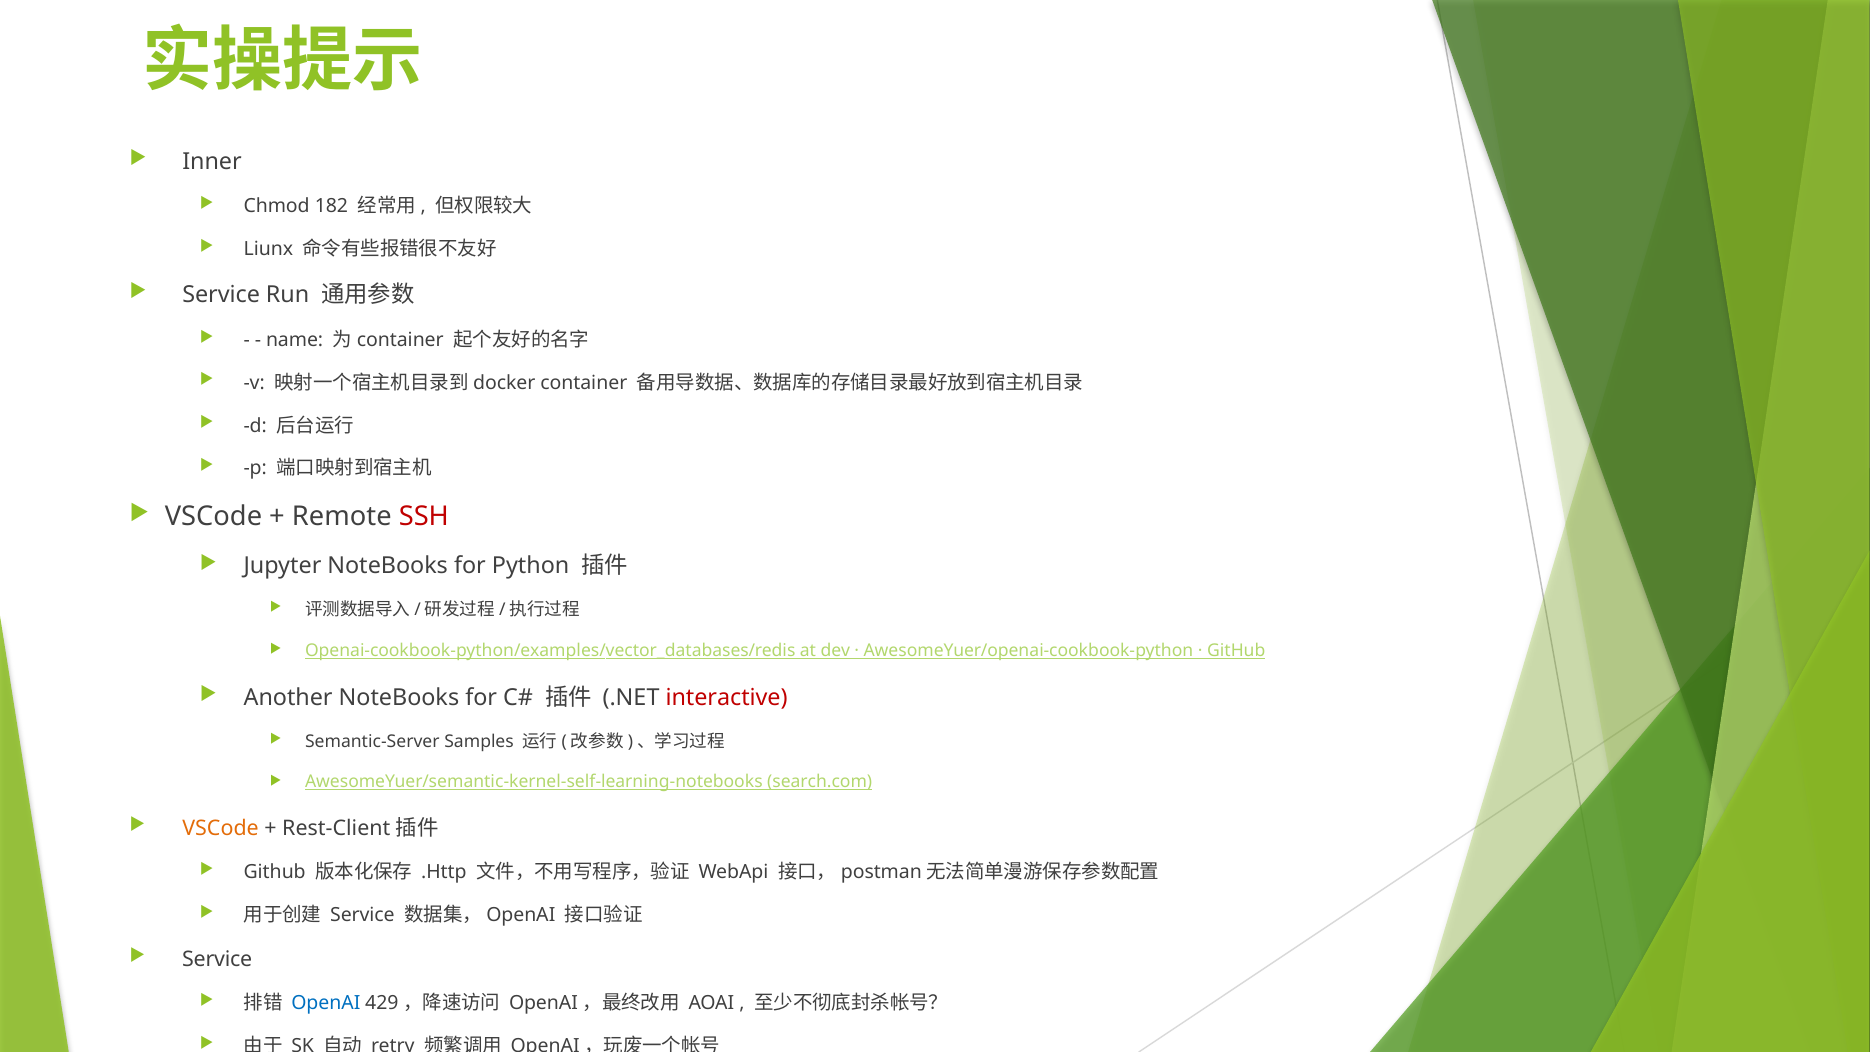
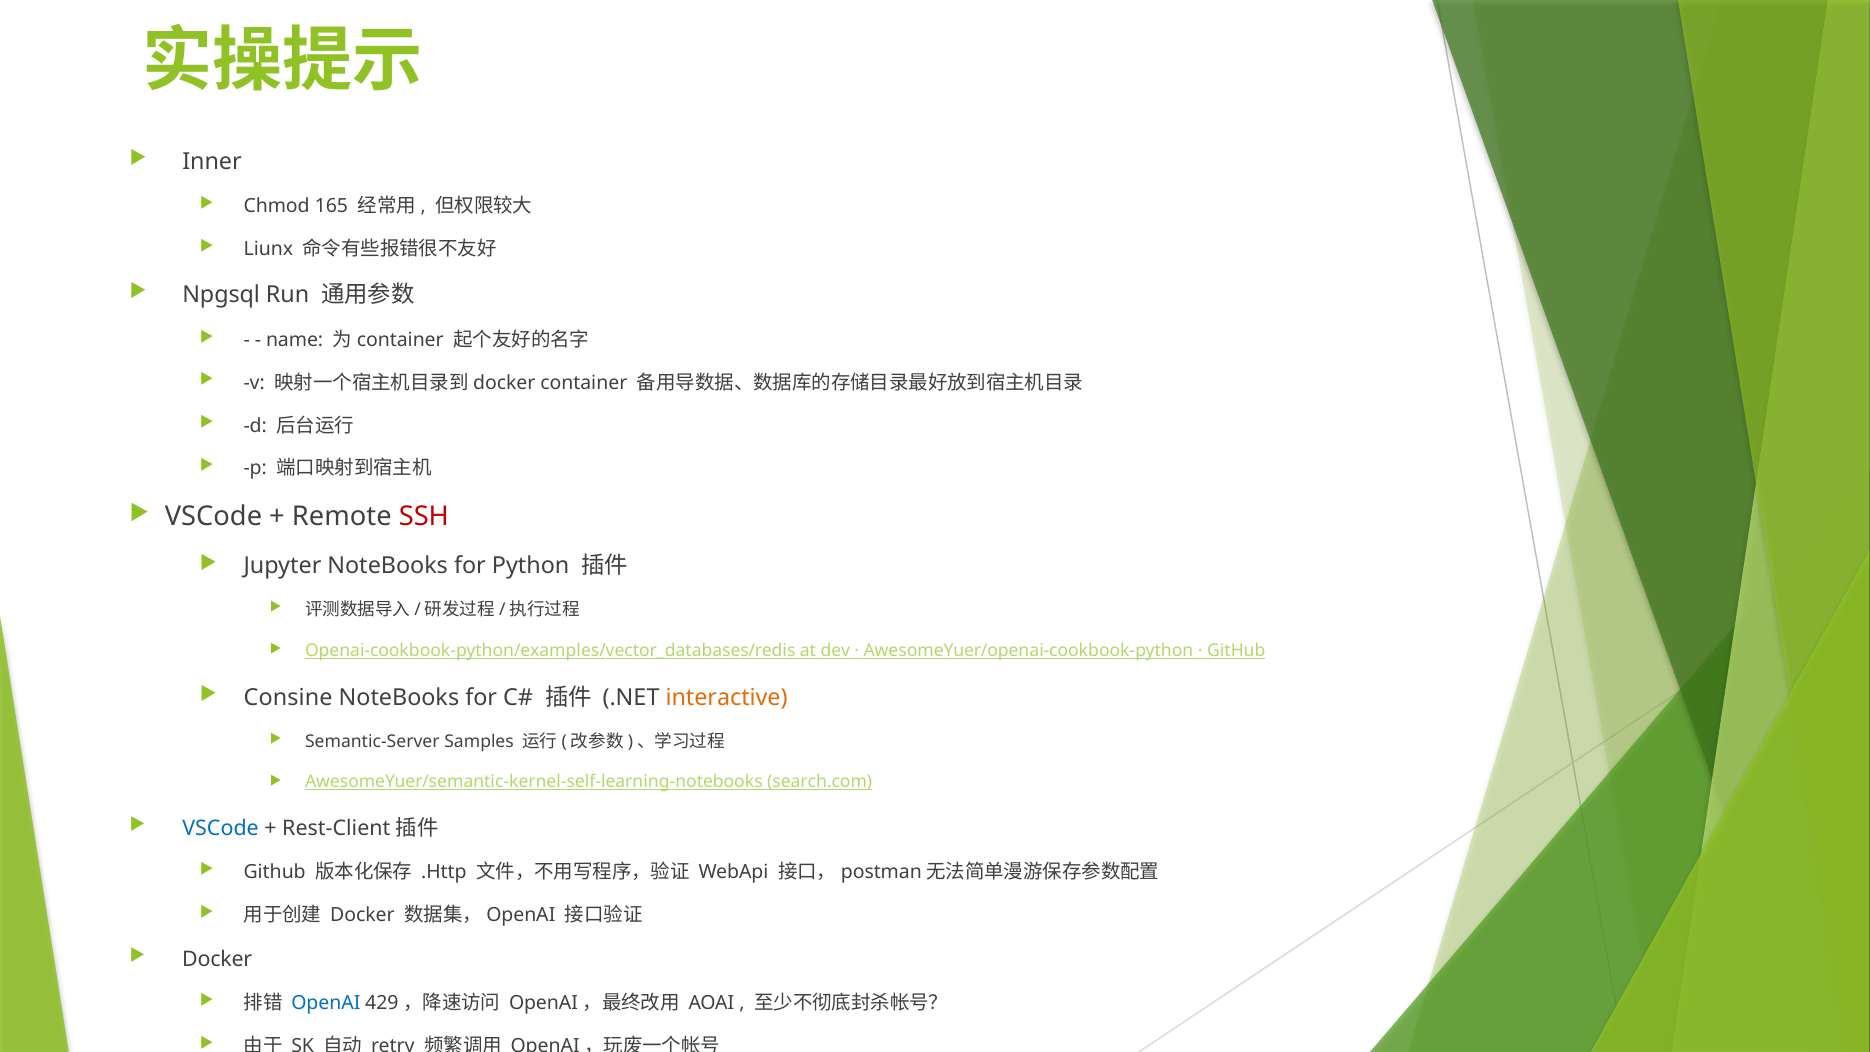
182: 182 -> 165 (331, 206)
Service: Service -> Npgsql (221, 295)
Another: Another -> Consine (288, 698)
interactive colour: red -> orange (727, 698)
VSCode colour: orange -> blue (221, 828)
Service: Service -> Docker (362, 915)
Service: Service -> Docker (217, 959)
